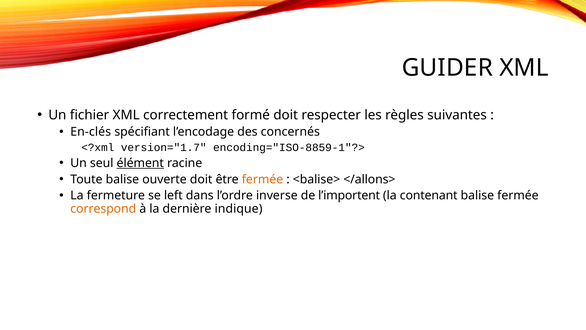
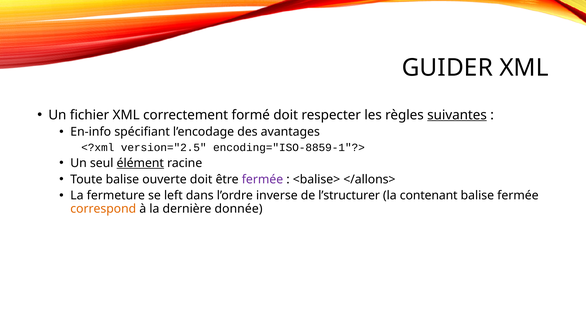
suivantes underline: none -> present (457, 115)
En-clés: En-clés -> En-info (91, 132)
concernés: concernés -> avantages (290, 132)
version="1.7: version="1.7 -> version="2.5 (164, 147)
fermée colour: orange -> purple (262, 179)
l’importent: l’importent -> l’structurer (349, 195)
indique: indique -> donnée (239, 209)
